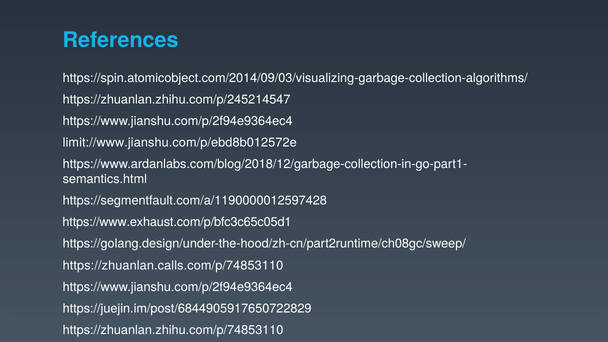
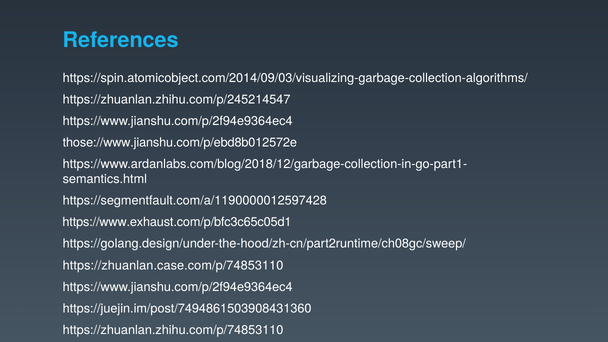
limit://www.jianshu.com/p/ebd8b012572e: limit://www.jianshu.com/p/ebd8b012572e -> those://www.jianshu.com/p/ebd8b012572e (180, 142)
https://zhuanlan.calls.com/p/74853110: https://zhuanlan.calls.com/p/74853110 -> https://zhuanlan.case.com/p/74853110 (173, 265)
https://juejin.im/post/6844905917650722829: https://juejin.im/post/6844905917650722829 -> https://juejin.im/post/7494861503908431360 (187, 308)
